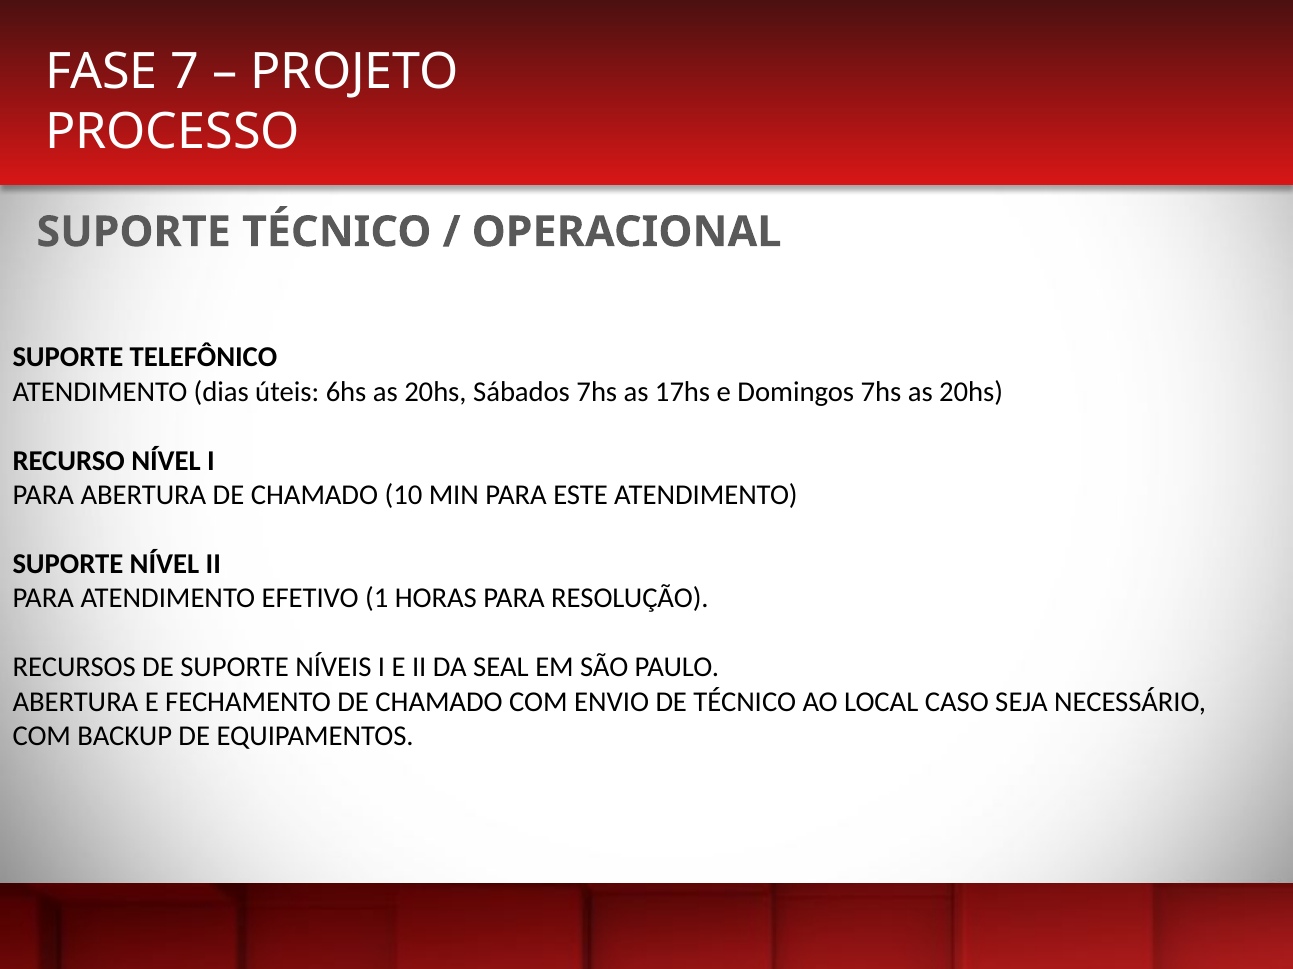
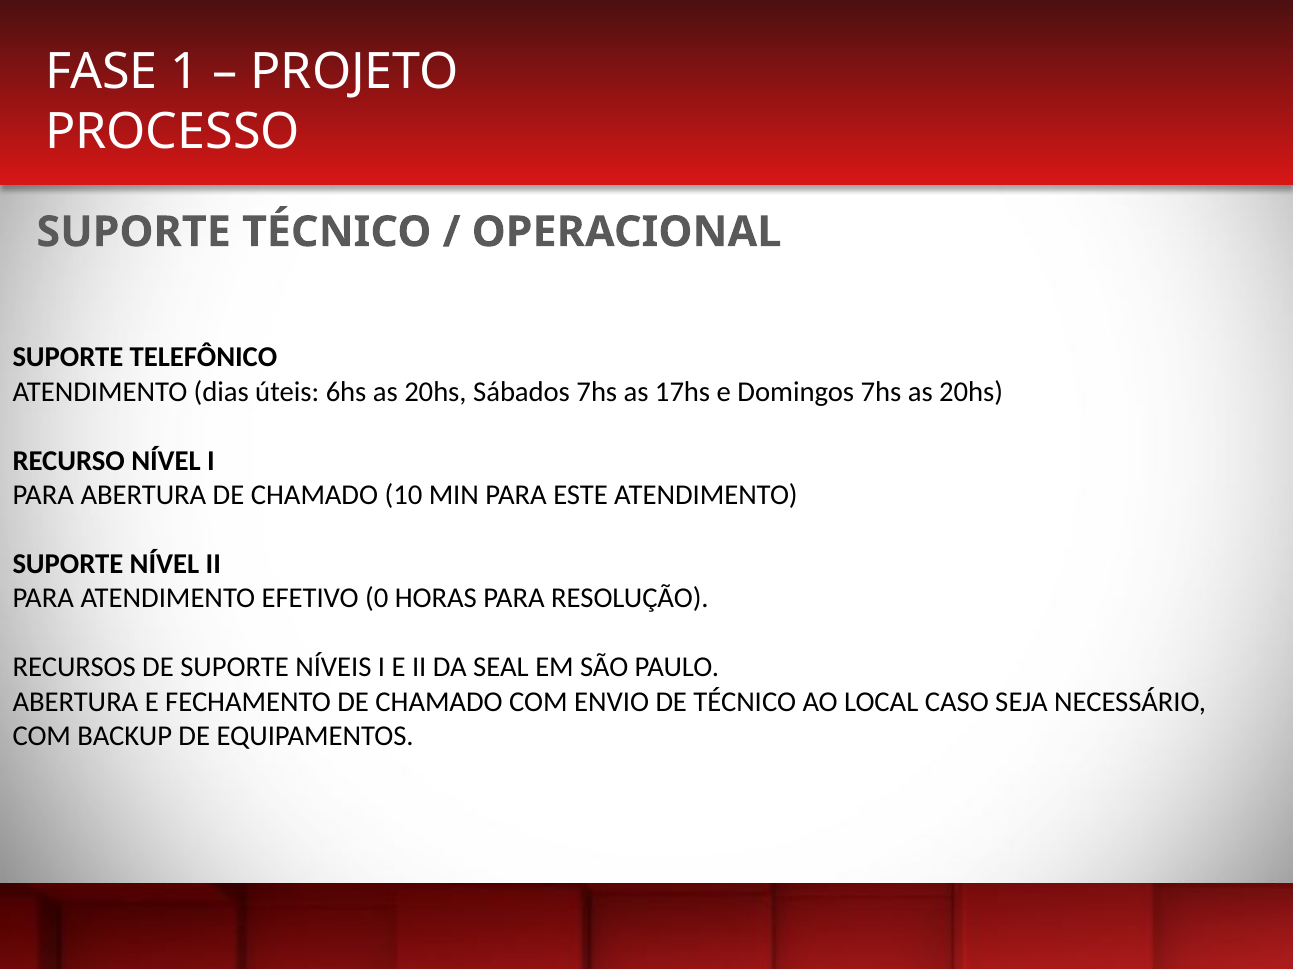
7: 7 -> 1 (185, 72)
1: 1 -> 0 (377, 599)
